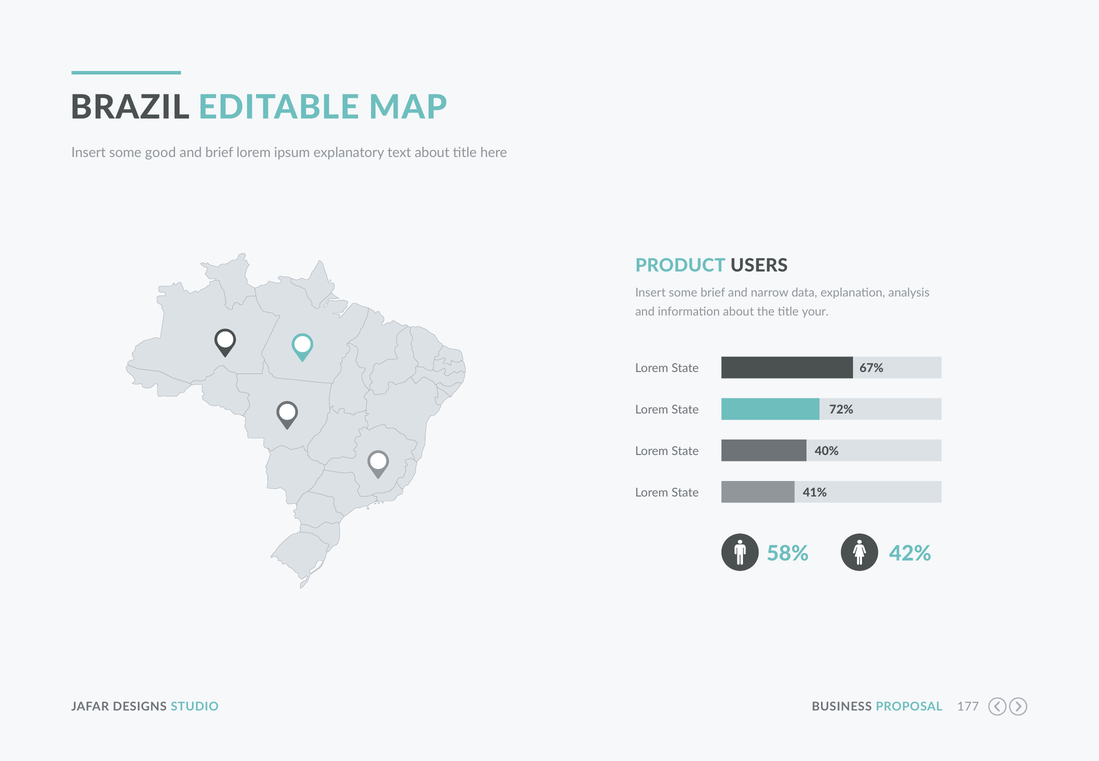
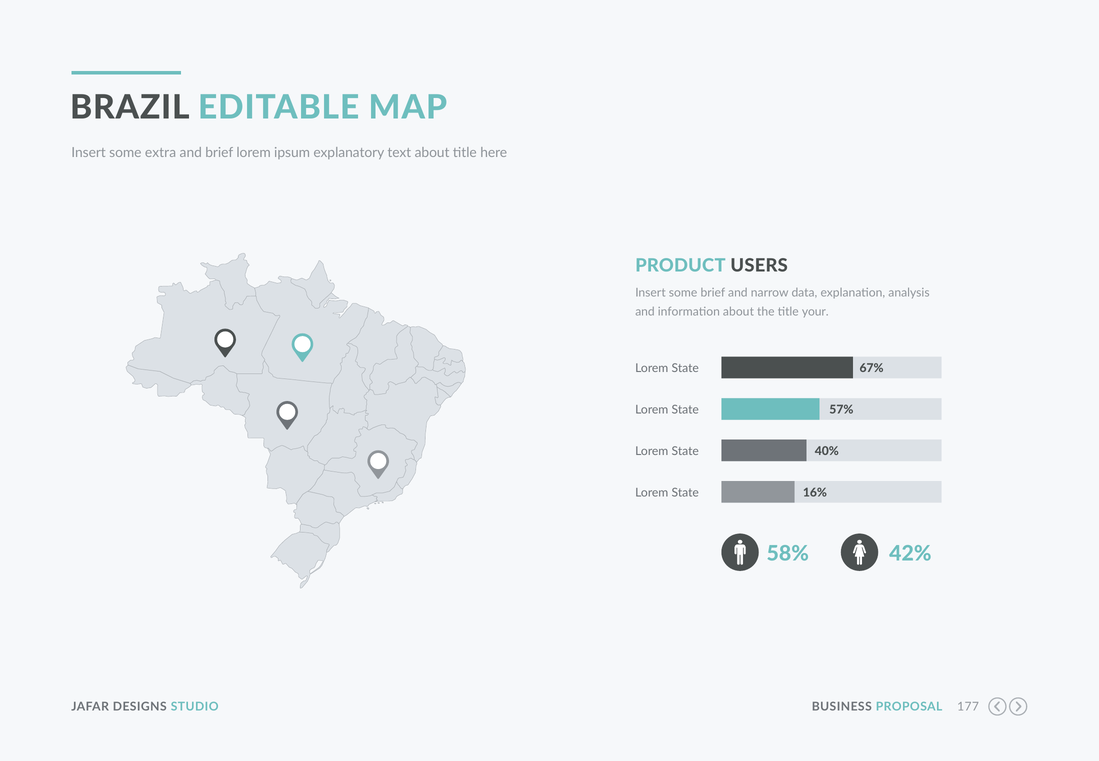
good: good -> extra (161, 153)
72%: 72% -> 57% (841, 410)
41%: 41% -> 16% (815, 493)
